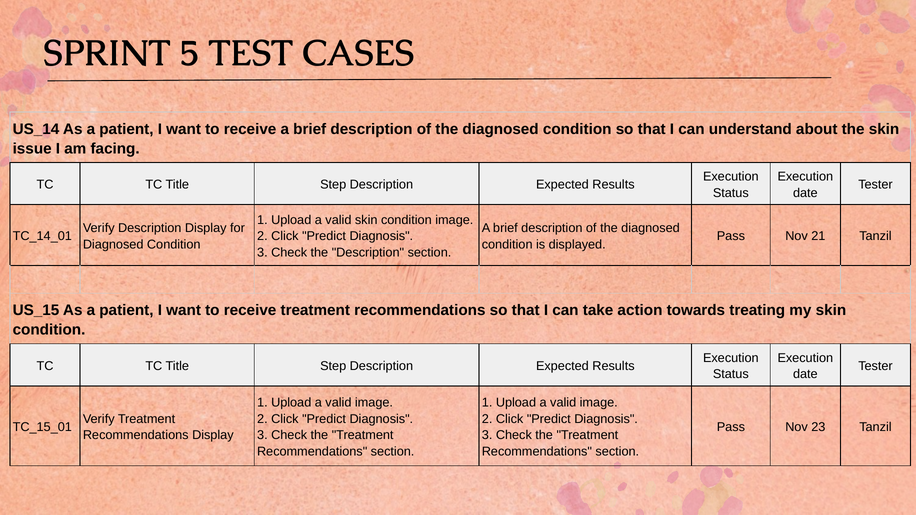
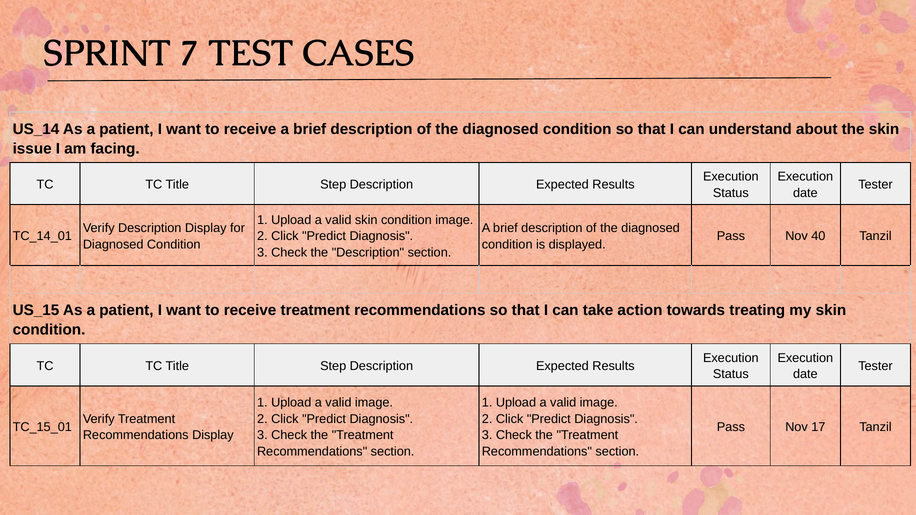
5: 5 -> 7 (190, 53)
21: 21 -> 40 (818, 236)
23: 23 -> 17 (818, 427)
